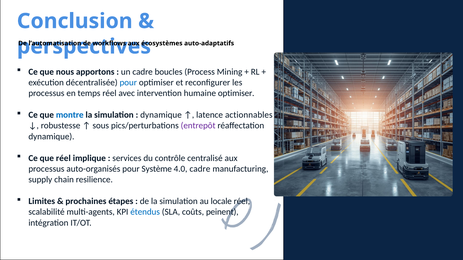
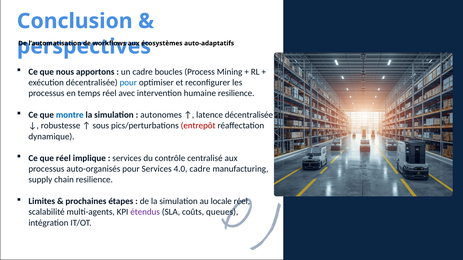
humaine optimiser: optimiser -> resilience (236, 93)
dynamique: dynamique -> autonomes (161, 115)
latence actionnables: actionnables -> décentralisée (249, 115)
entrepôt colour: purple -> red (198, 126)
pour Système: Système -> Services (157, 169)
étendus colour: blue -> purple (145, 212)
peinent: peinent -> queues (222, 212)
